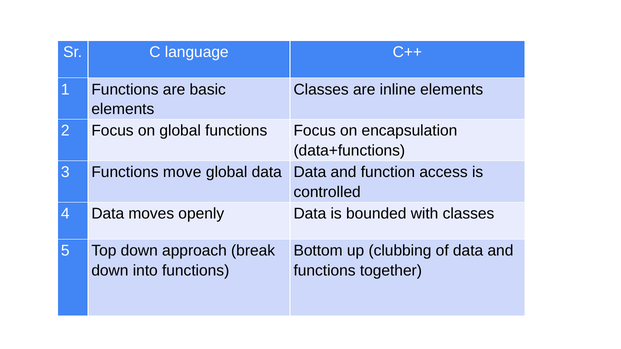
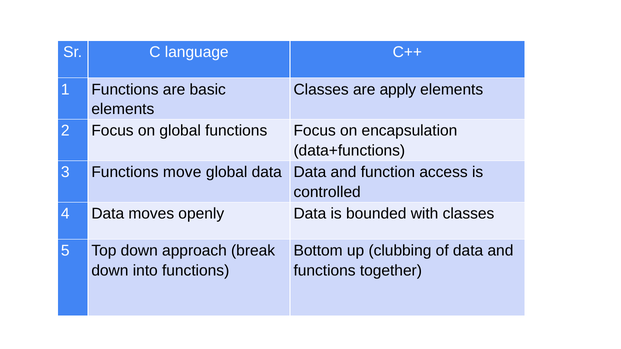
inline: inline -> apply (398, 89)
